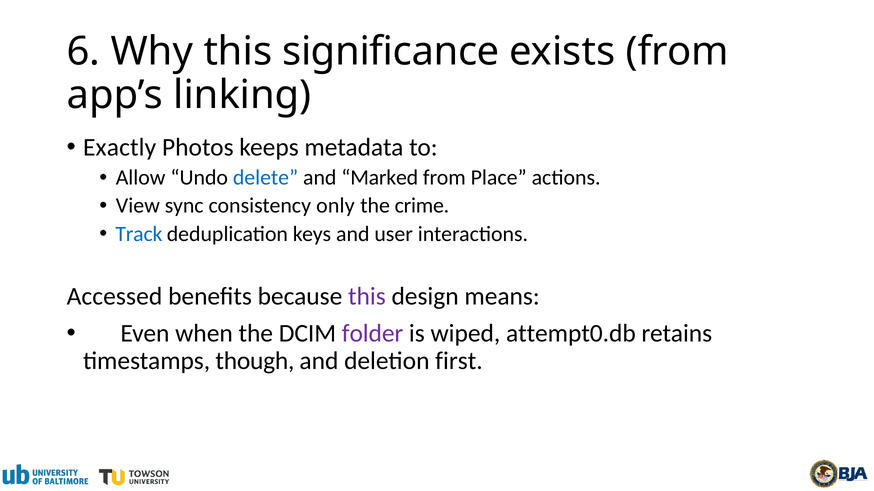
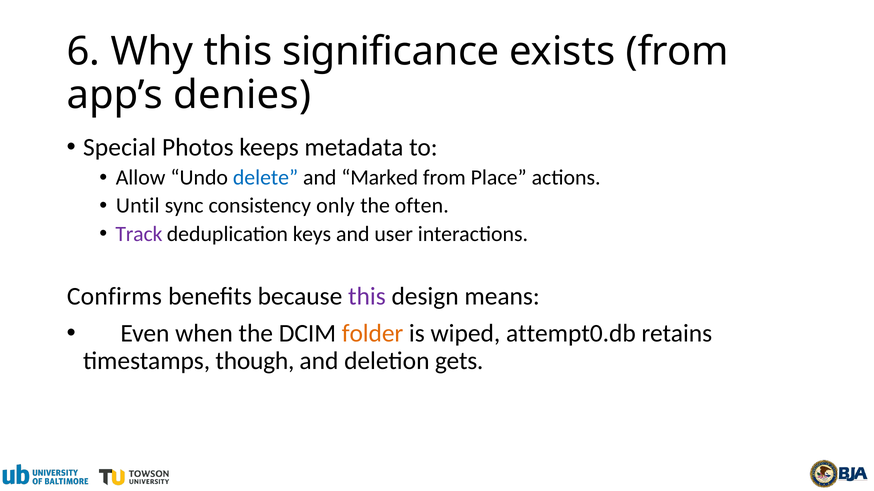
linking: linking -> denies (242, 95)
Exactly: Exactly -> Special (120, 148)
View: View -> Until (138, 206)
crime: crime -> often (422, 206)
Track colour: blue -> purple (139, 234)
Accessed: Accessed -> Confirms (114, 297)
folder colour: purple -> orange (373, 334)
first: first -> gets (459, 361)
